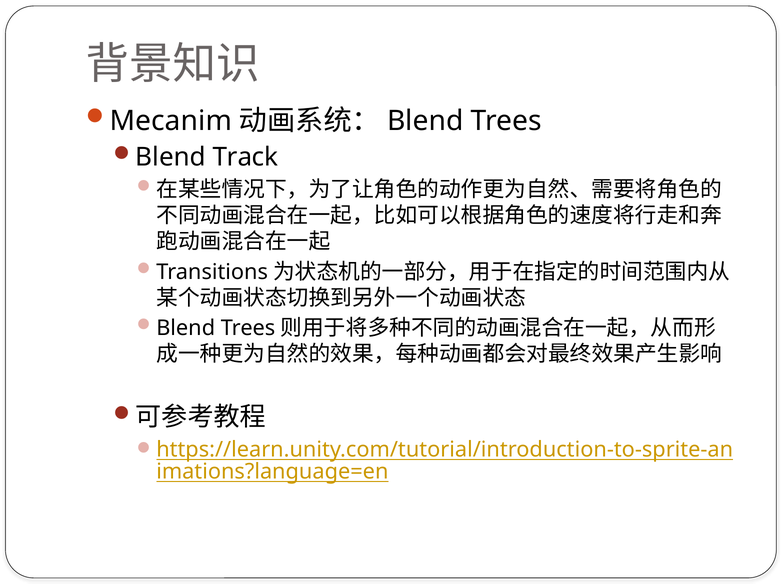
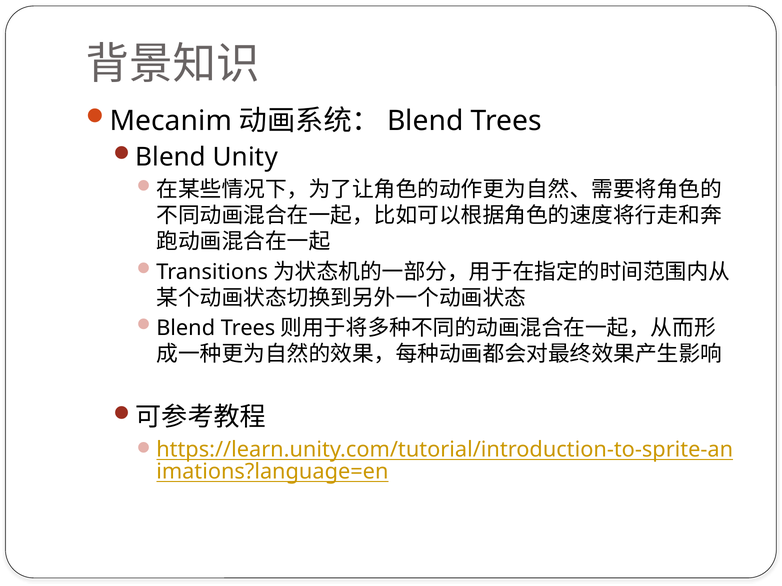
Track: Track -> Unity (245, 157)
